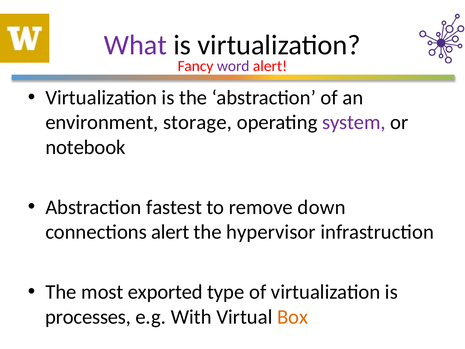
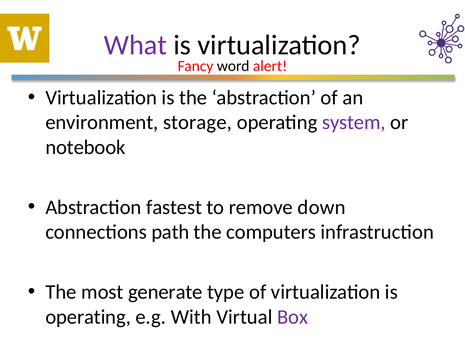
word colour: purple -> black (233, 66)
connections alert: alert -> path (170, 232)
hypervisor: hypervisor -> computers (271, 232)
exported: exported -> generate (165, 292)
processes: processes -> operating (88, 317)
Box colour: orange -> purple (293, 317)
